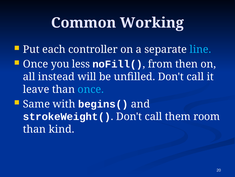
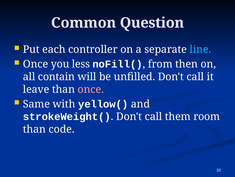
Working: Working -> Question (152, 23)
instead: instead -> contain (56, 76)
once colour: light blue -> pink (91, 89)
begins(: begins( -> yellow( (103, 104)
kind: kind -> code (62, 129)
